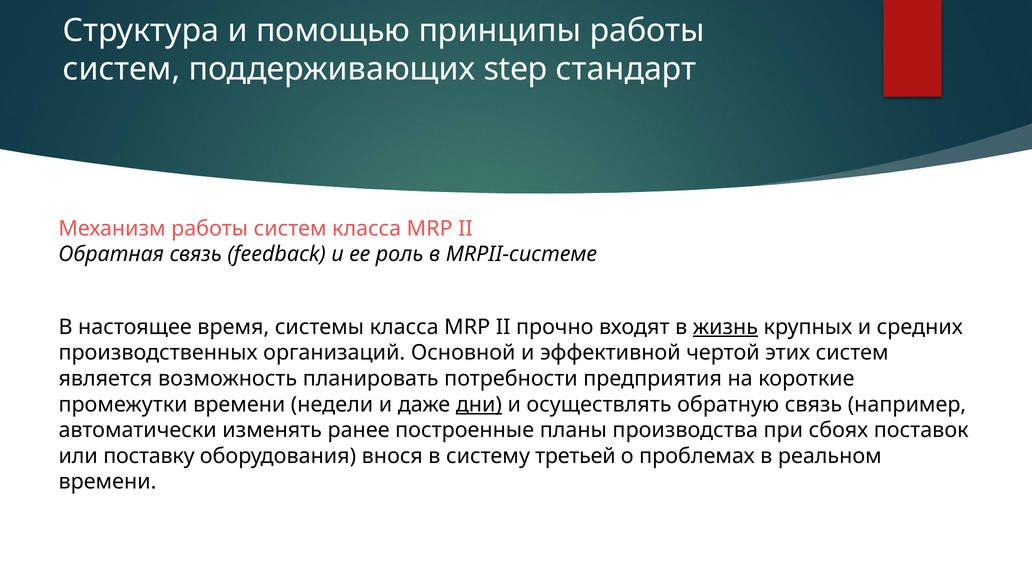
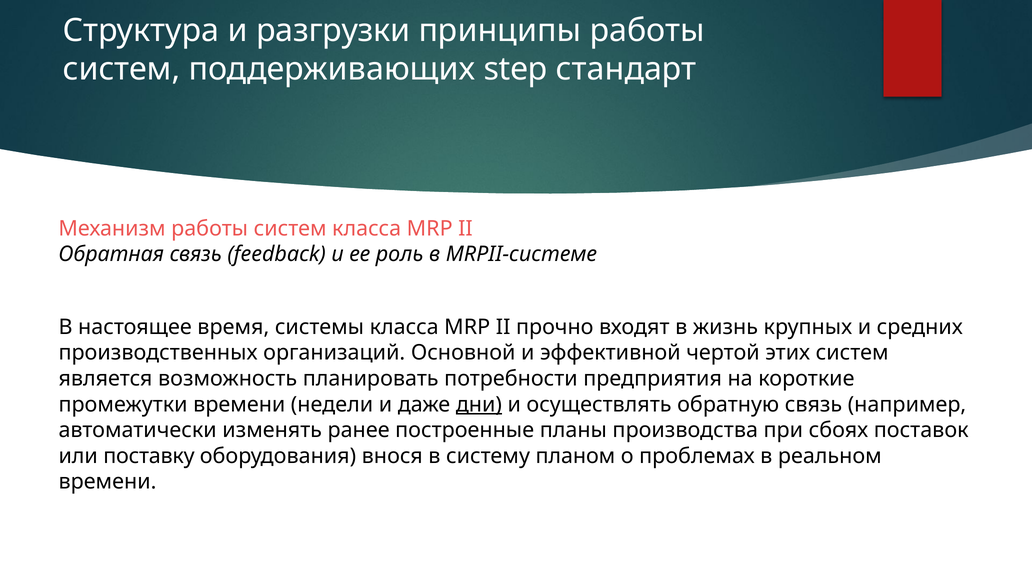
помощью: помощью -> разгрузки (333, 31)
жизнь underline: present -> none (725, 327)
третьей: третьей -> планом (575, 456)
